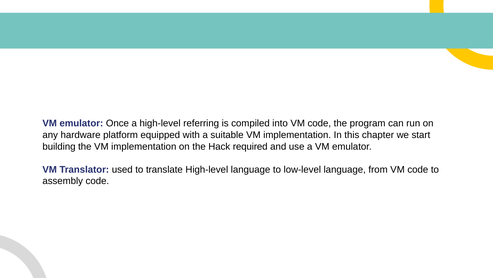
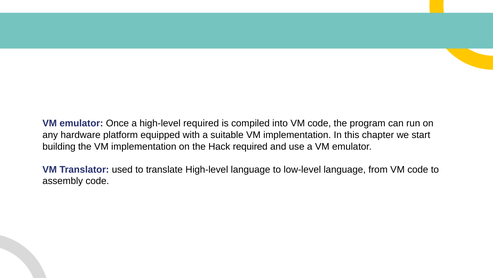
high-level referring: referring -> required (201, 123)
